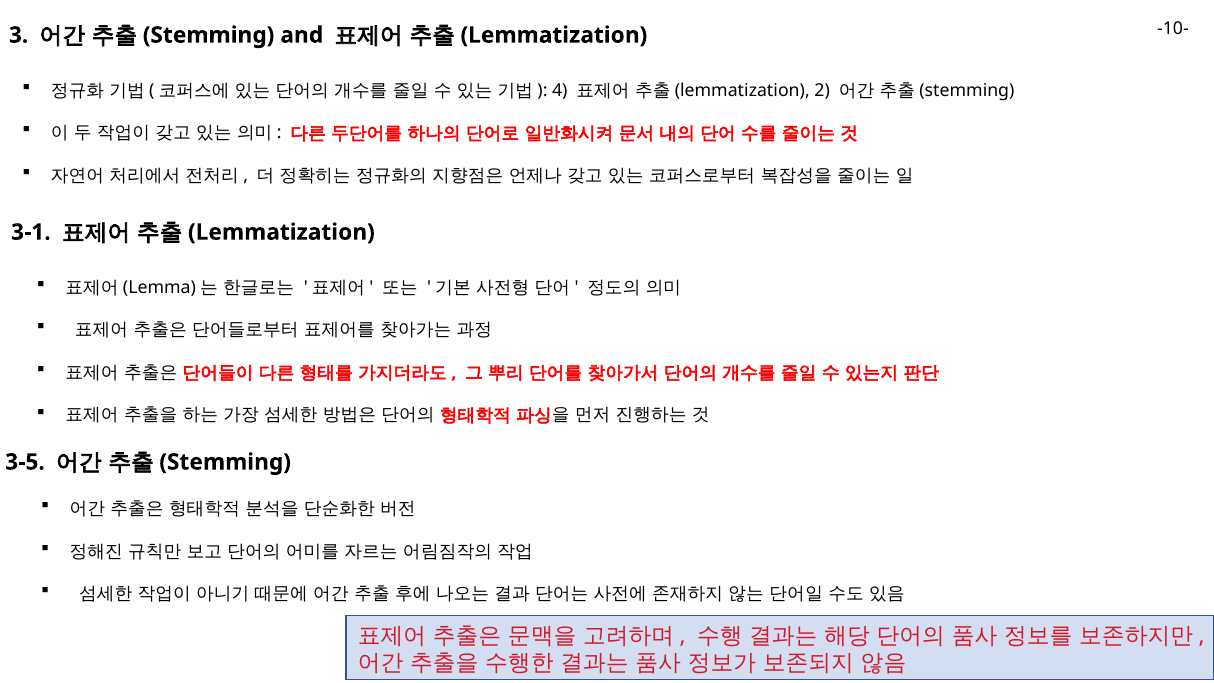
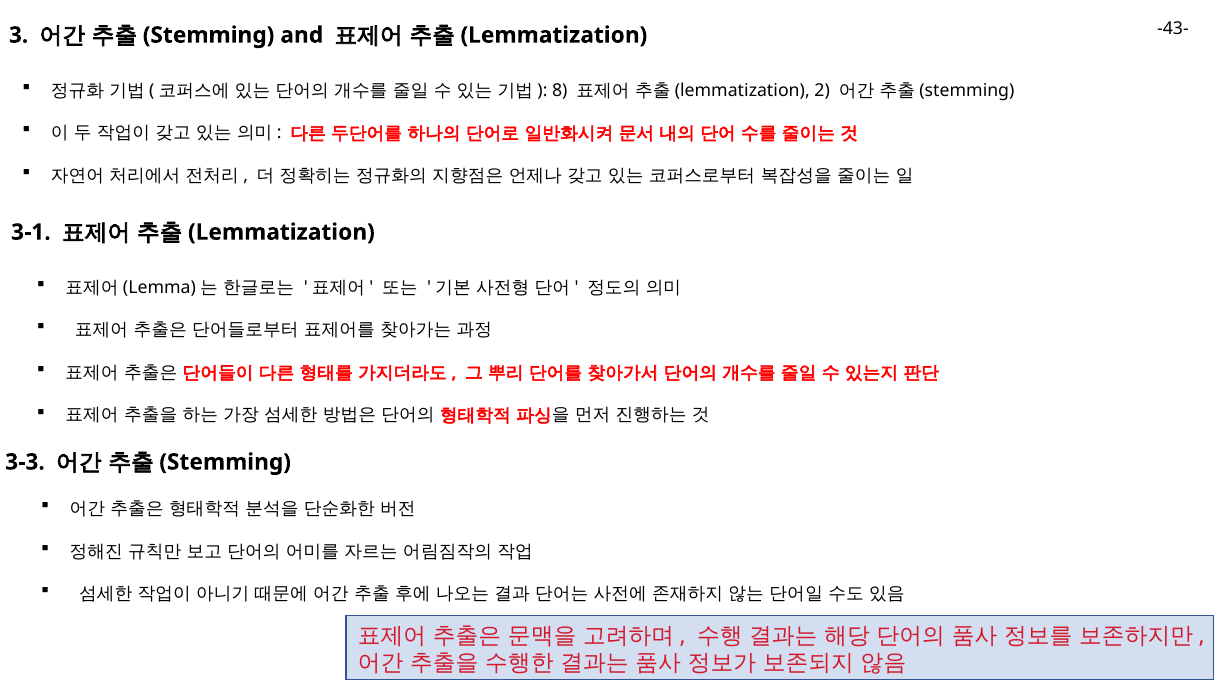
-10-: -10- -> -43- (1173, 28)
4: 4 -> 8 (560, 90)
3-5: 3-5 -> 3-3 (25, 462)
